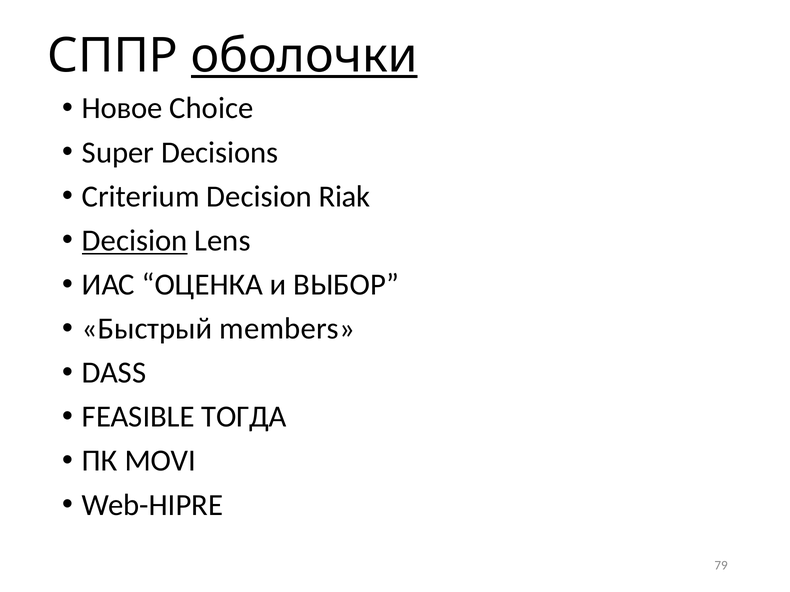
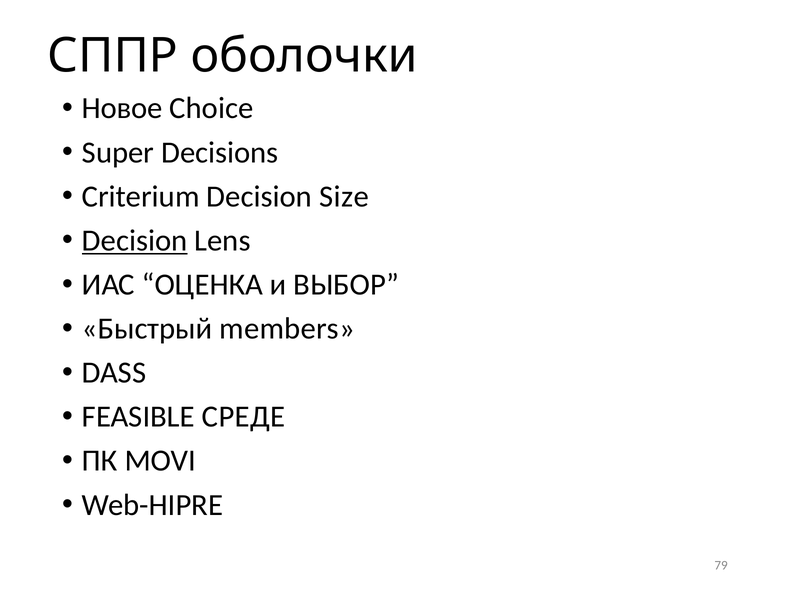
оболочки underline: present -> none (304, 56)
Riak: Riak -> Size (344, 197)
ТОГДА: ТОГДА -> СРЕДЕ (244, 417)
